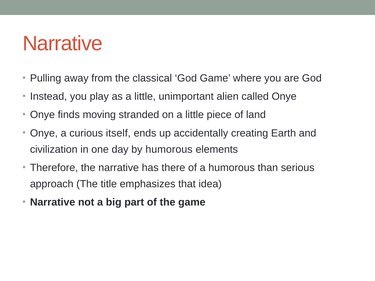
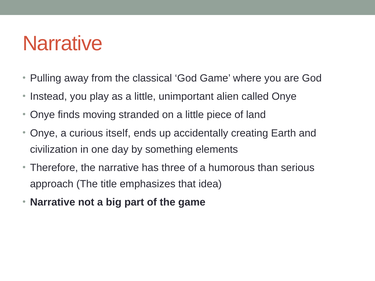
by humorous: humorous -> something (169, 149)
there: there -> three (173, 168)
